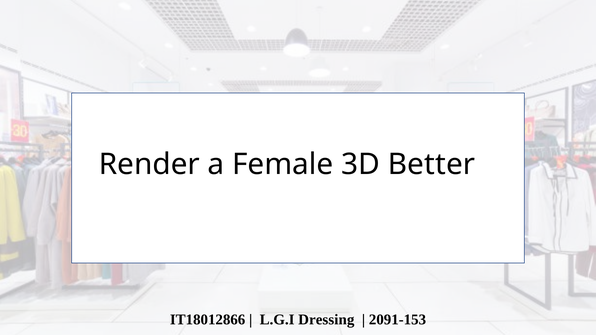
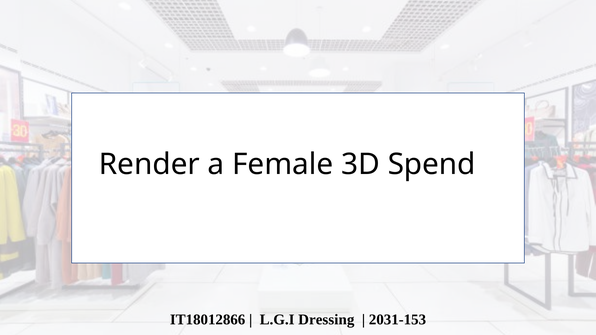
Better: Better -> Spend (432, 165)
2091-153: 2091-153 -> 2031-153 (397, 320)
